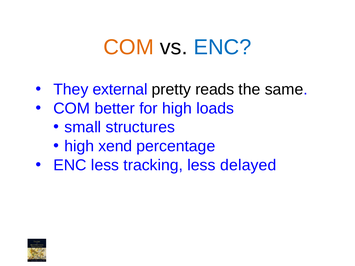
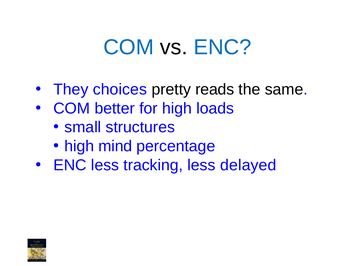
COM colour: orange -> blue (129, 47)
external: external -> choices (120, 90)
xend: xend -> mind (115, 146)
